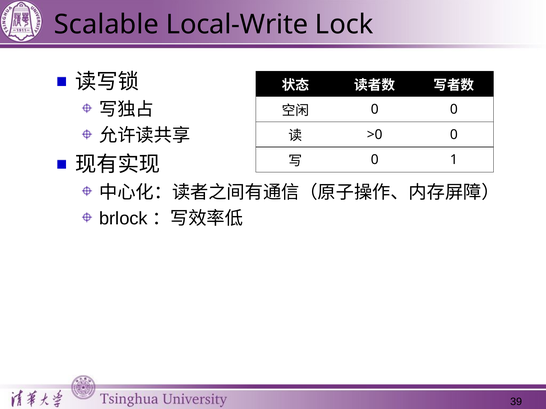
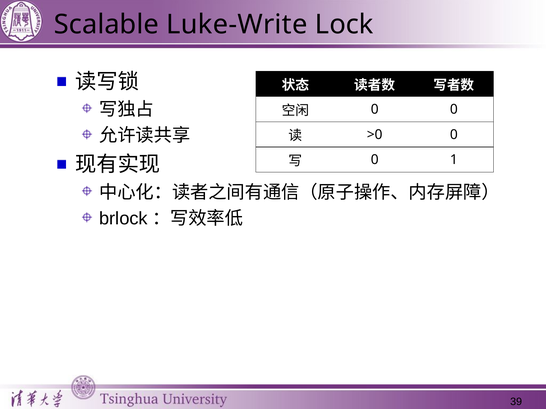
Local-Write: Local-Write -> Luke-Write (237, 25)
